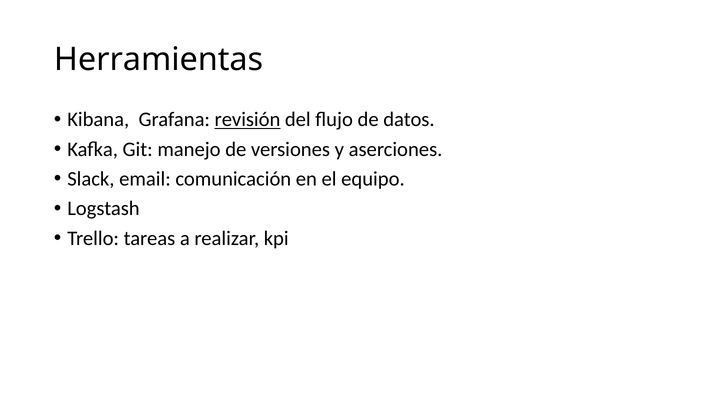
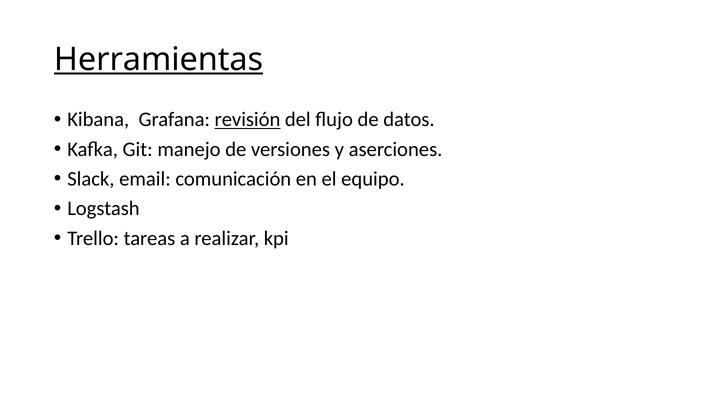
Herramientas underline: none -> present (159, 59)
